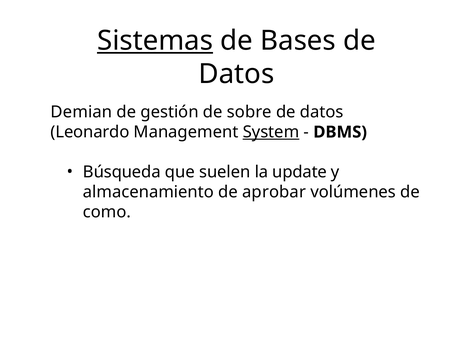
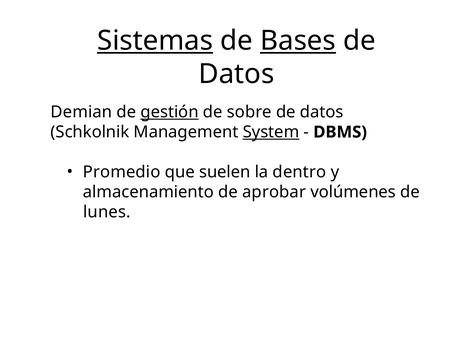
Bases underline: none -> present (298, 41)
gestión underline: none -> present (170, 112)
Leonardo: Leonardo -> Schkolnik (90, 132)
Búsqueda: Búsqueda -> Promedio (122, 172)
update: update -> dentro (299, 172)
como: como -> lunes (107, 212)
